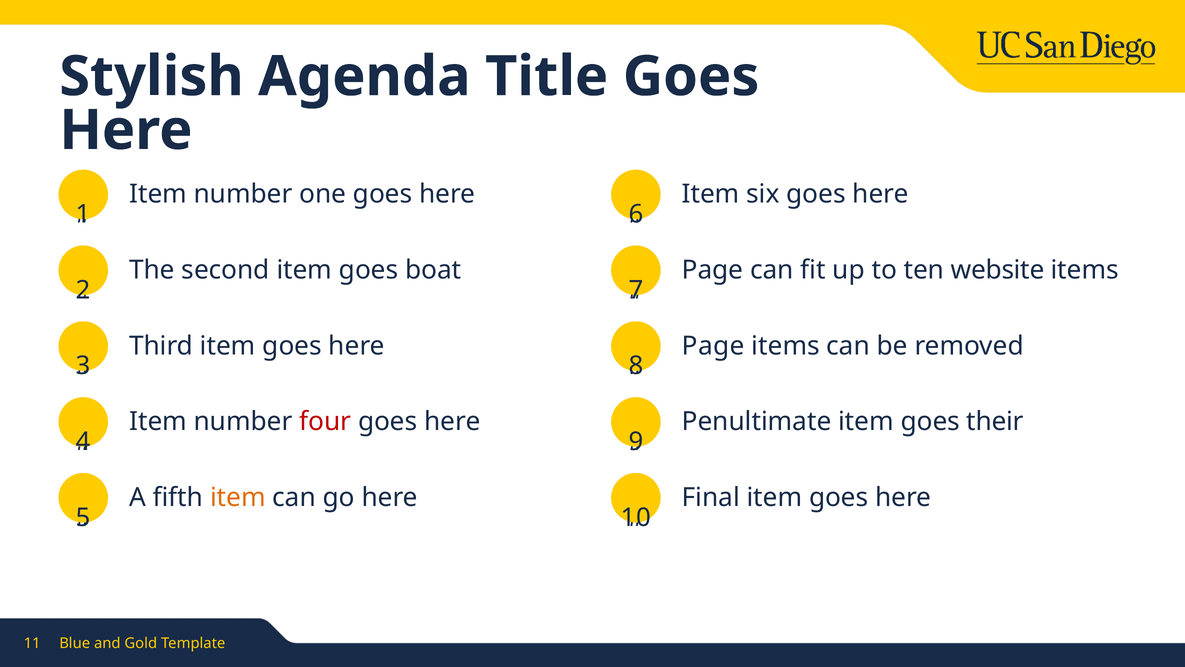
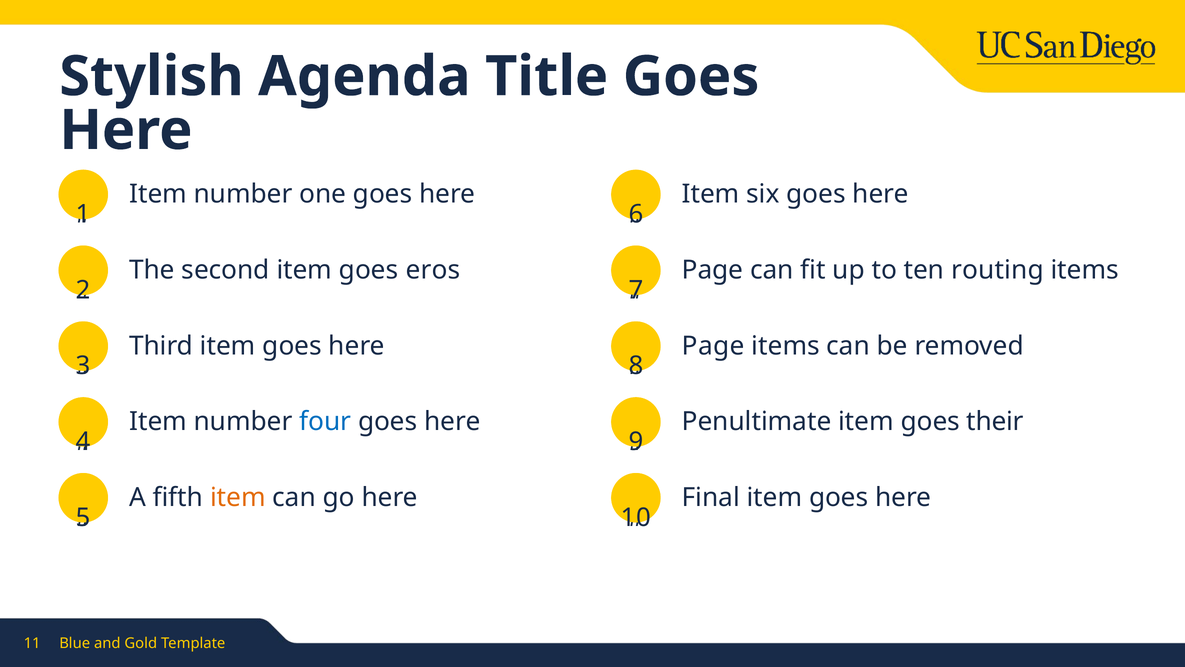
boat: boat -> eros (433, 270)
website: website -> routing (997, 270)
four colour: red -> blue (325, 422)
